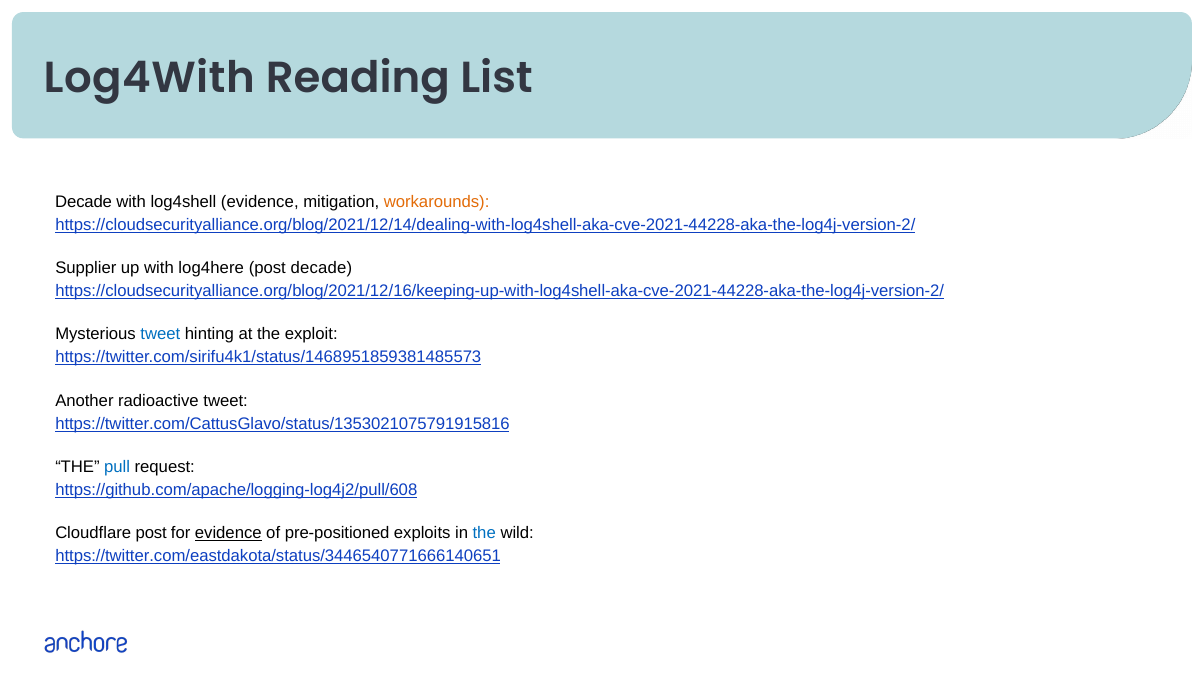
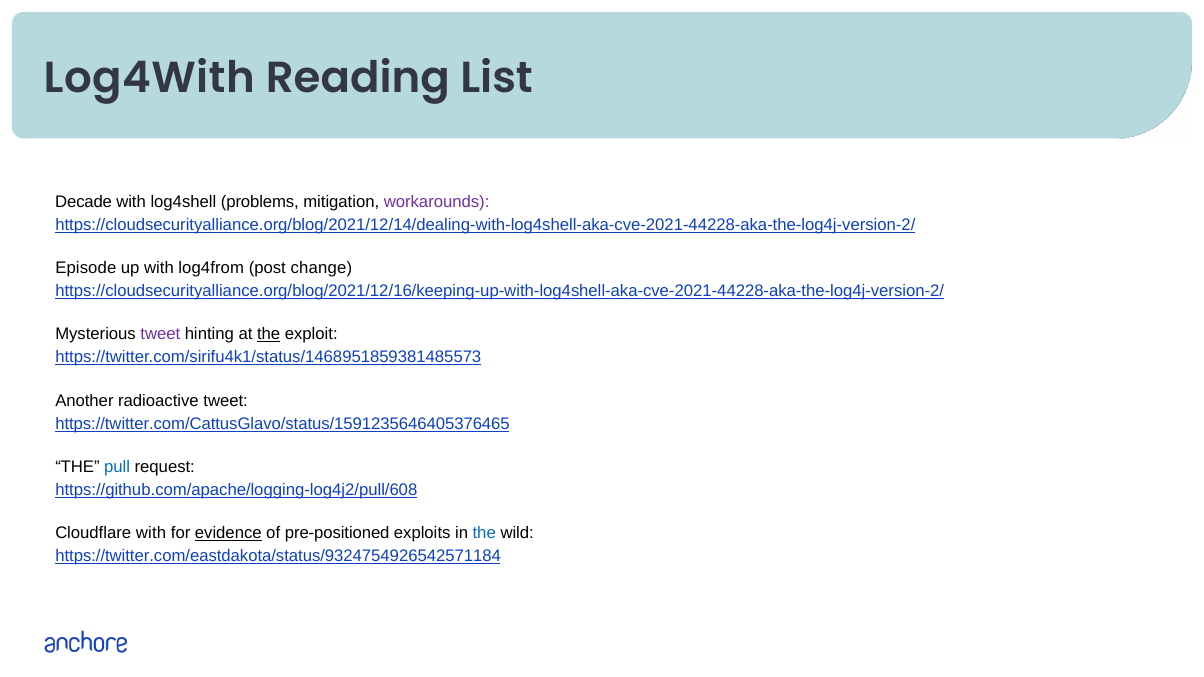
log4shell evidence: evidence -> problems (260, 202)
workarounds colour: orange -> purple (437, 202)
Supplier: Supplier -> Episode (86, 268)
log4here: log4here -> log4from (211, 268)
post decade: decade -> change (321, 268)
tweet colour: blue -> purple (160, 334)
the underline: none -> present (269, 334)
https://twitter.com/CattusGlavo/status/1353021075791915816: https://twitter.com/CattusGlavo/status/1353021075791915816 -> https://twitter.com/CattusGlavo/status/1591235646405376465 (283, 424)
Cloudflare post: post -> with (151, 533)
https://twitter.com/eastdakota/status/3446540771666140651: https://twitter.com/eastdakota/status/3446540771666140651 -> https://twitter.com/eastdakota/status/9324754926542571184 (278, 556)
